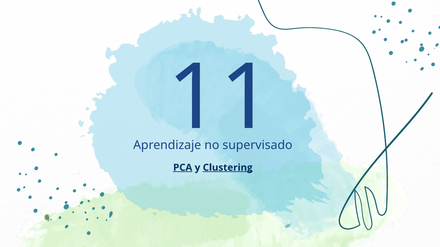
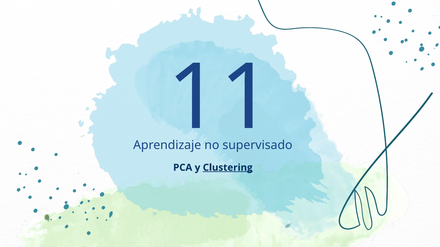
PCA underline: present -> none (183, 168)
